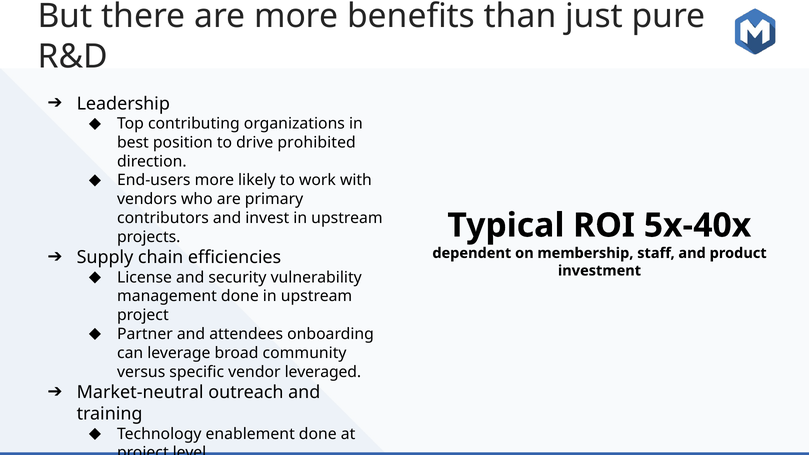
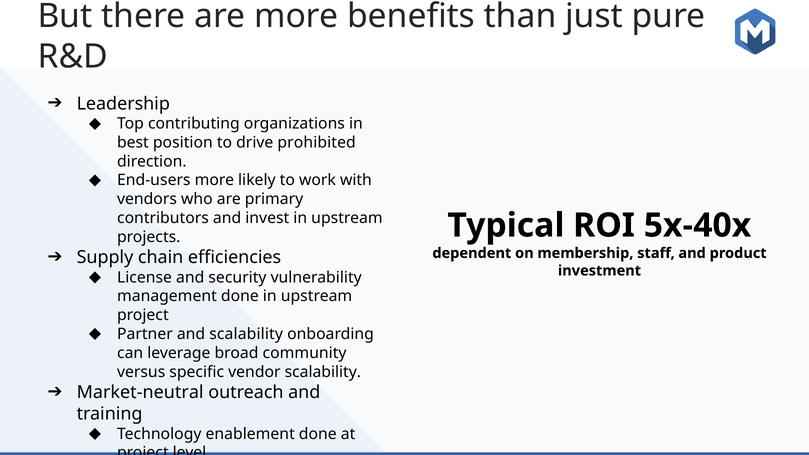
and attendees: attendees -> scalability (246, 334)
vendor leveraged: leveraged -> scalability (323, 372)
